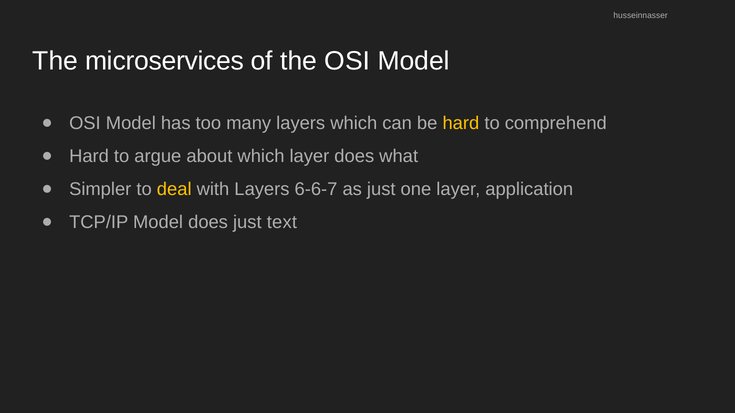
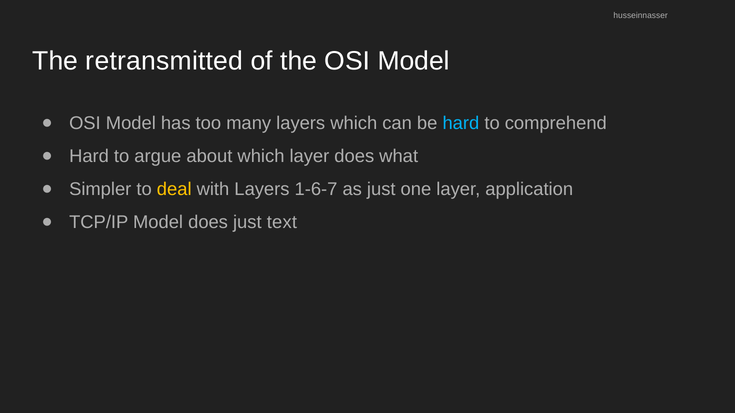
microservices: microservices -> retransmitted (164, 61)
hard colour: yellow -> light blue (461, 123)
6-6-7: 6-6-7 -> 1-6-7 (316, 189)
